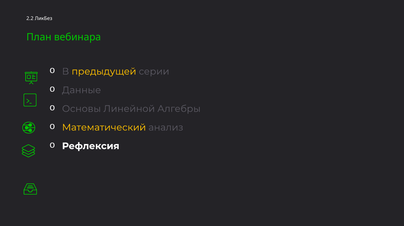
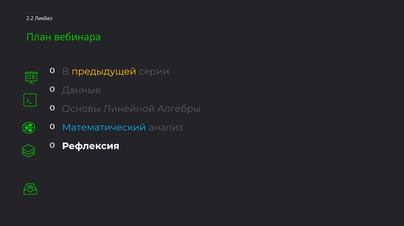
Математический colour: yellow -> light blue (104, 127)
